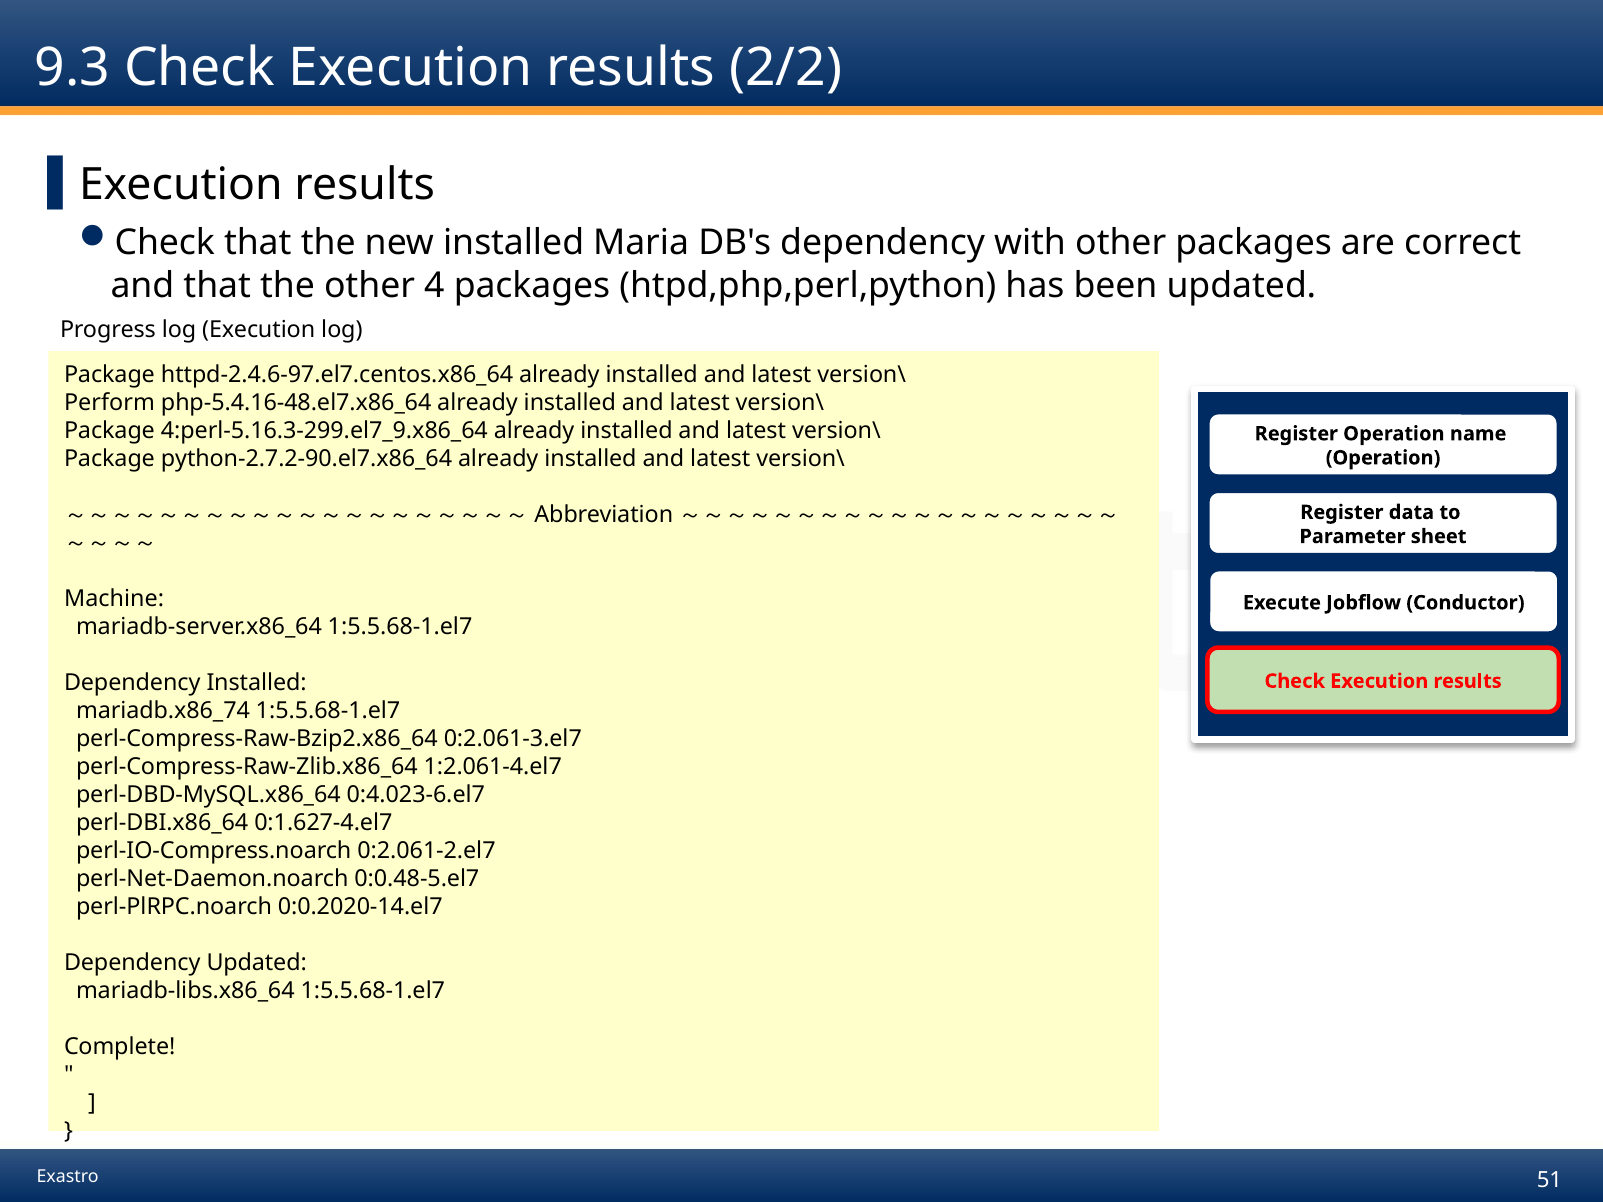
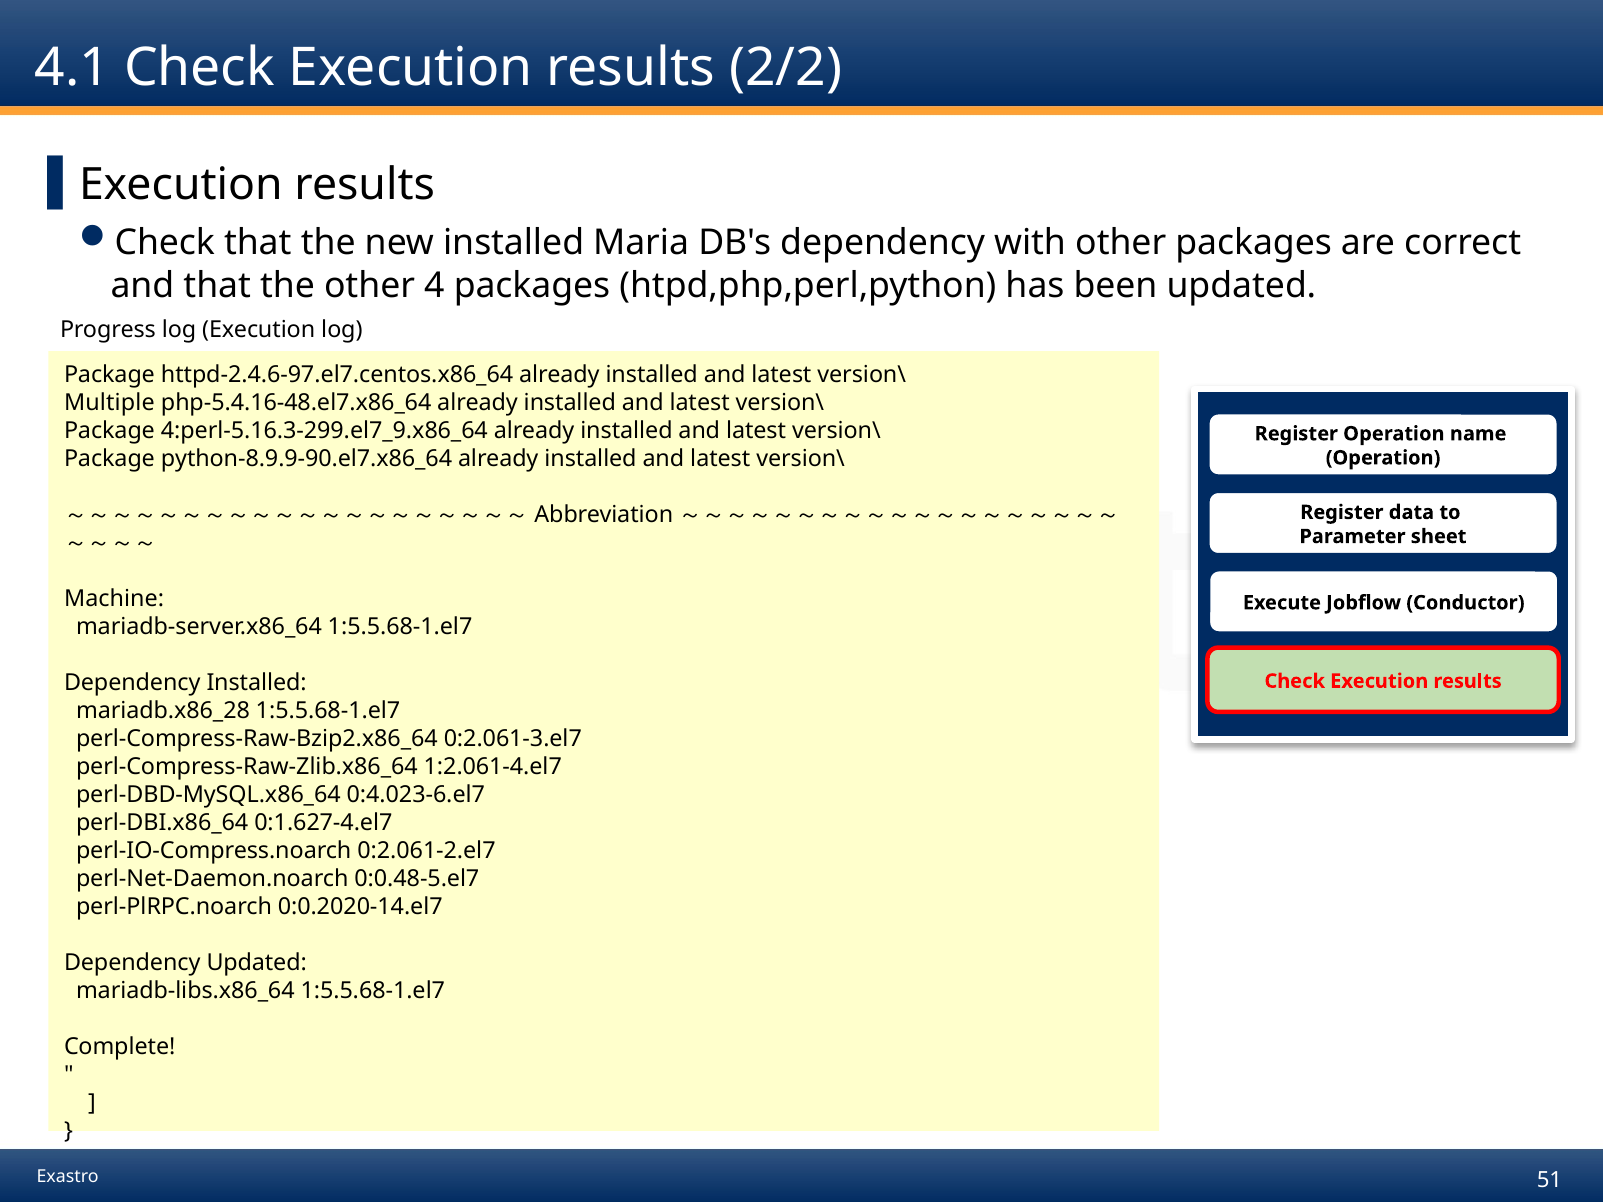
9.3: 9.3 -> 4.1 (73, 68)
Perform: Perform -> Multiple (109, 403)
python-2.7.2-90.el7.x86_64: python-2.7.2-90.el7.x86_64 -> python-8.9.9-90.el7.x86_64 (307, 459)
mariadb.x86_74: mariadb.x86_74 -> mariadb.x86_28 (163, 711)
